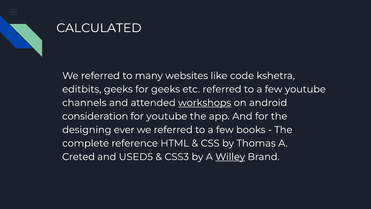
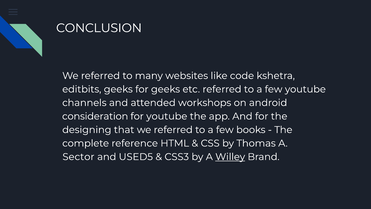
CALCULATED: CALCULATED -> CONCLUSION (99, 28)
workshops underline: present -> none (205, 103)
ever: ever -> that (124, 130)
Creted: Creted -> Sector (78, 157)
